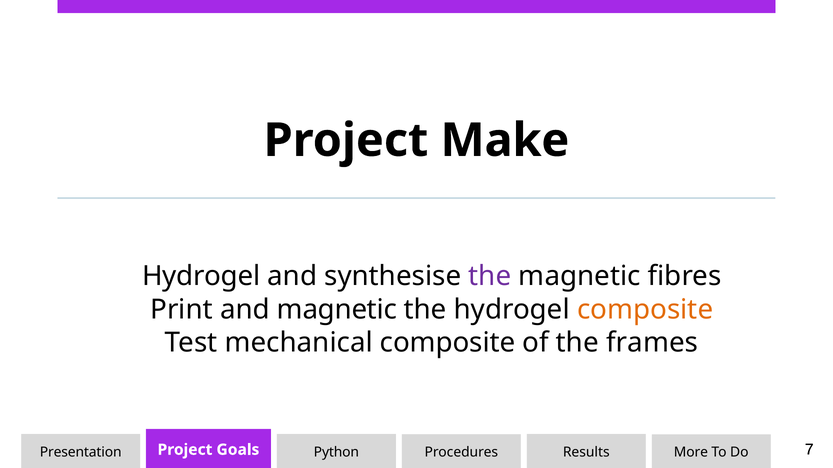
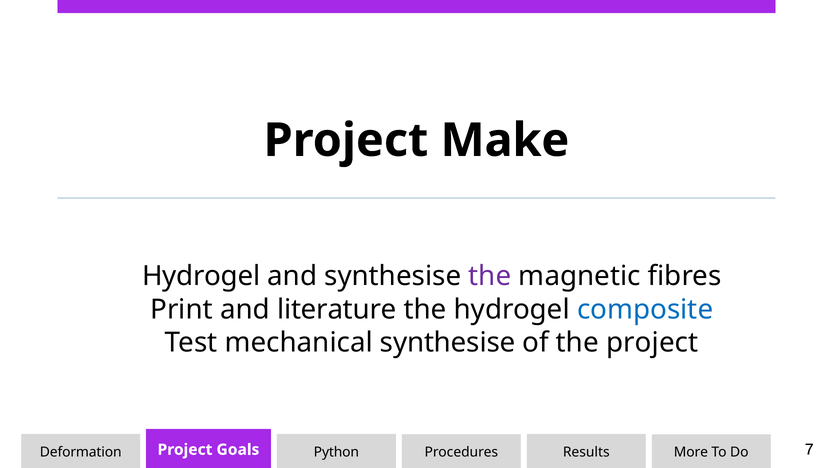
and magnetic: magnetic -> literature (337, 310)
composite colour: orange -> blue (645, 310)
mechanical composite: composite -> synthesise (448, 343)
the frames: frames -> project (652, 343)
Presentation: Presentation -> Deformation (81, 453)
